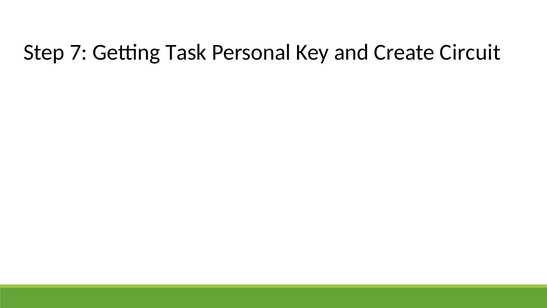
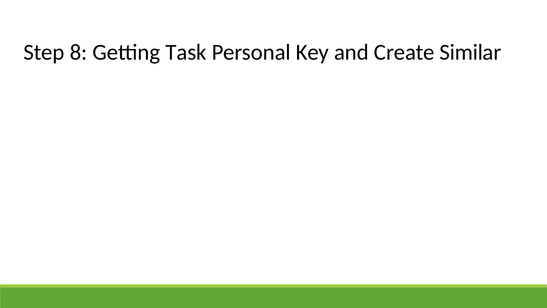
7: 7 -> 8 (79, 52)
Circuit: Circuit -> Similar (470, 52)
